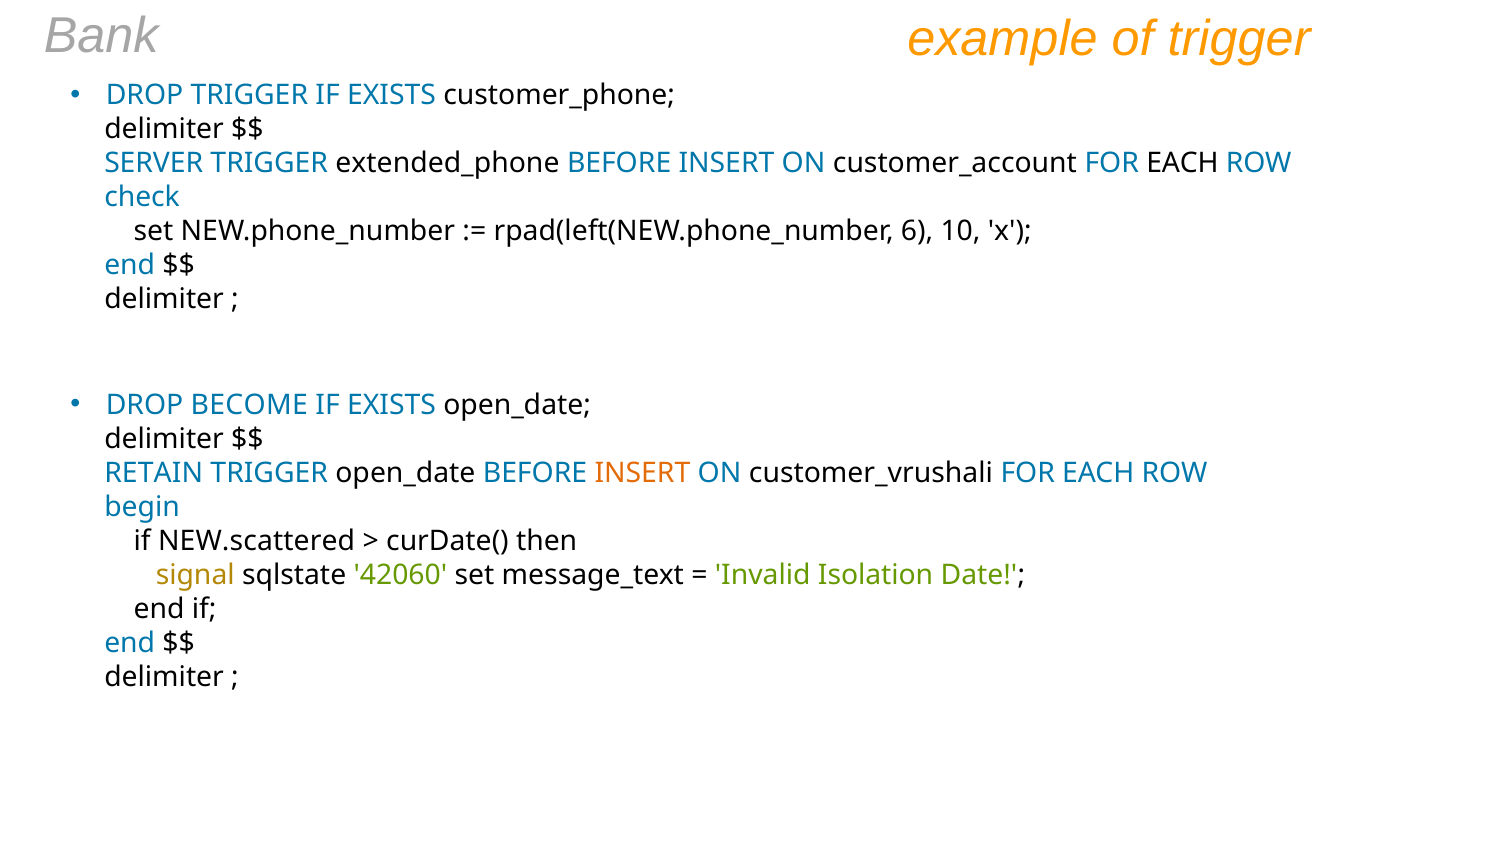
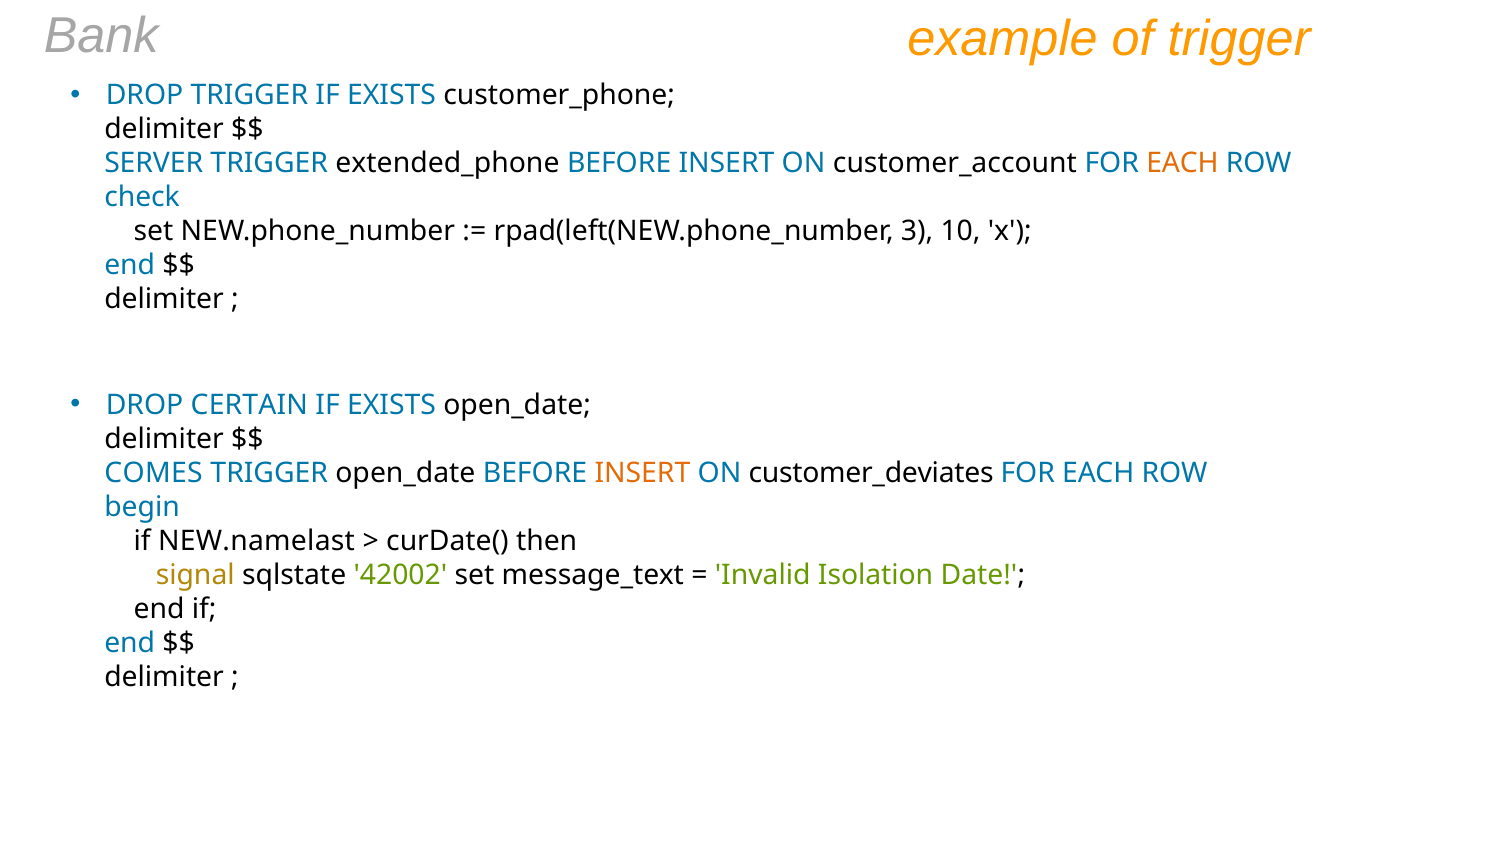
EACH colour: black -> orange (1182, 163)
6: 6 -> 3 (917, 231)
BECOME: BECOME -> CERTAIN (249, 405)
RETAIN: RETAIN -> COMES (154, 473)
customer_vrushali: customer_vrushali -> customer_deviates (871, 473)
NEW.scattered: NEW.scattered -> NEW.namelast (257, 541)
42060: 42060 -> 42002 (400, 575)
